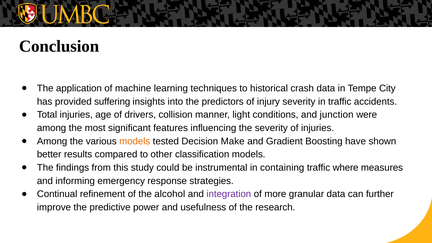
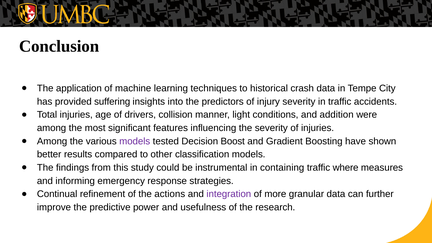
junction: junction -> addition (337, 115)
models colour: orange -> purple (135, 141)
Make: Make -> Boost (233, 141)
alcohol: alcohol -> actions (170, 194)
